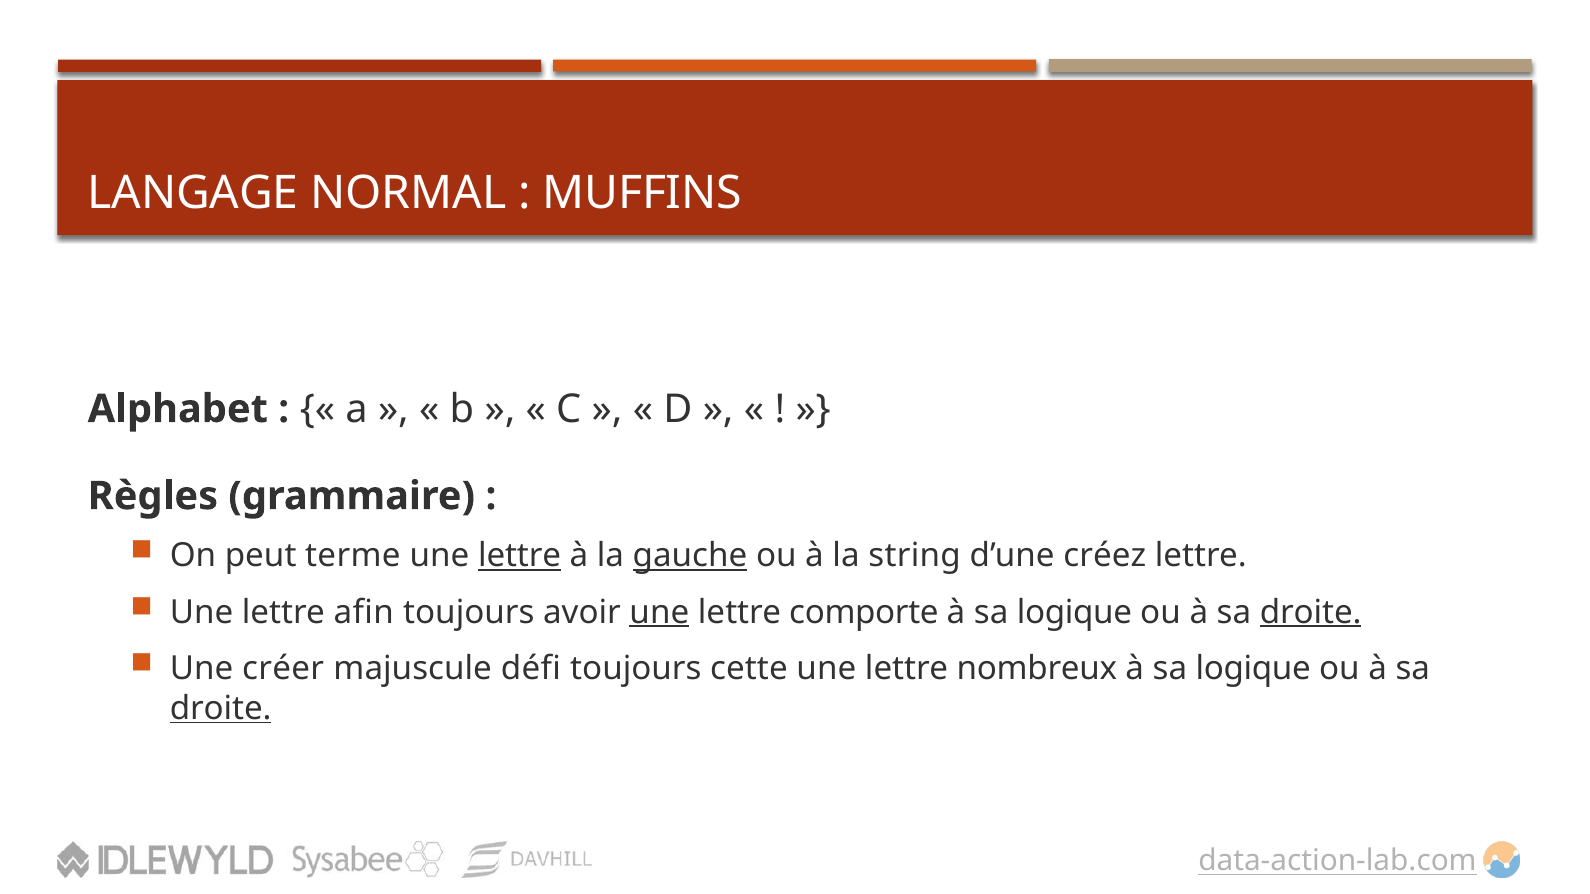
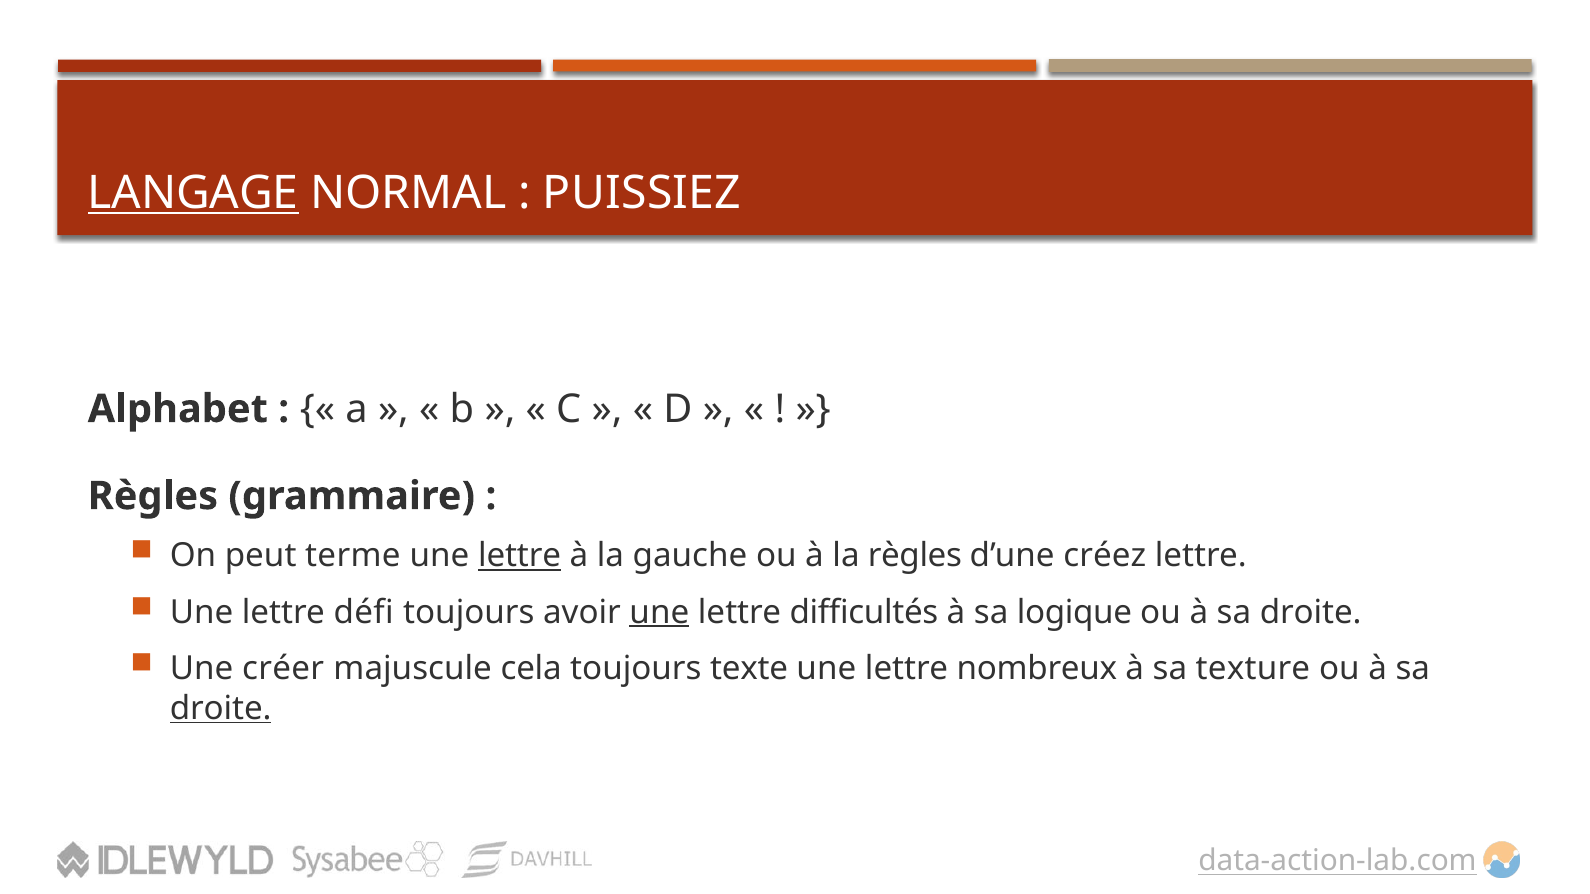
LANGAGE underline: none -> present (193, 193)
MUFFINS: MUFFINS -> PUISSIEZ (642, 193)
gauche underline: present -> none (690, 556)
la string: string -> règles (915, 556)
afin: afin -> défi (364, 612)
comporte: comporte -> difficultés (864, 612)
droite underline: present -> none (1311, 612)
défi: défi -> cela (531, 669)
cette: cette -> texte (749, 669)
logique: logique -> texture (1253, 669)
